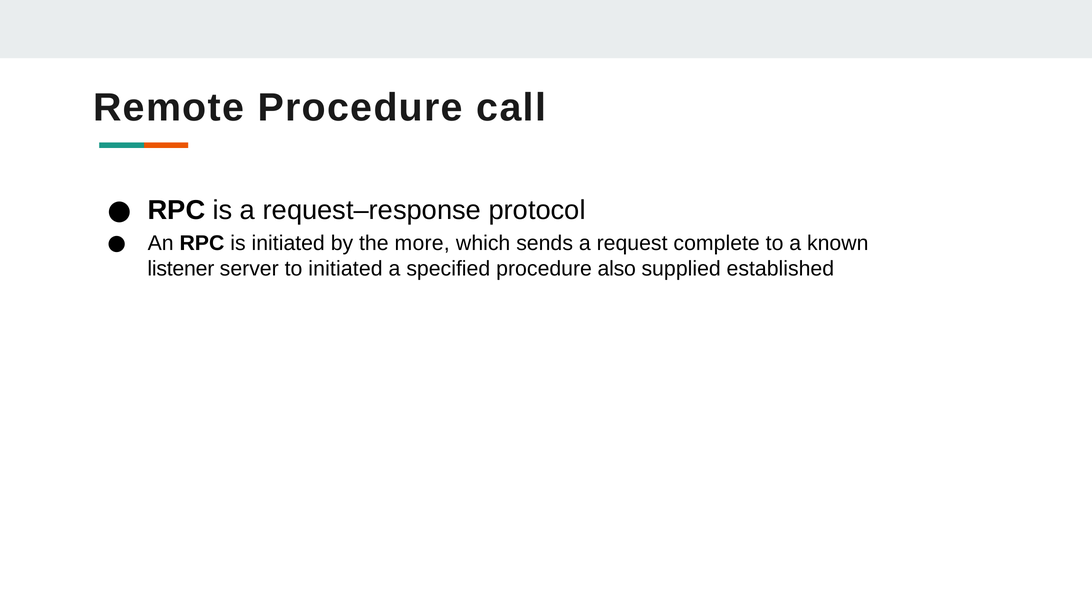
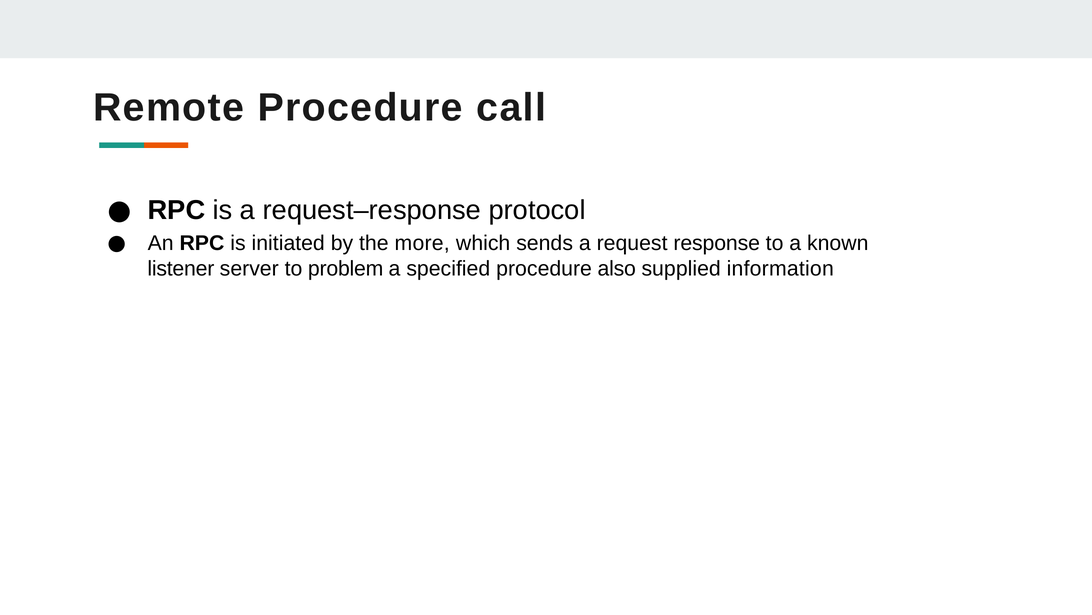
complete: complete -> response (717, 243)
to initiated: initiated -> problem (346, 268)
established: established -> information (780, 268)
